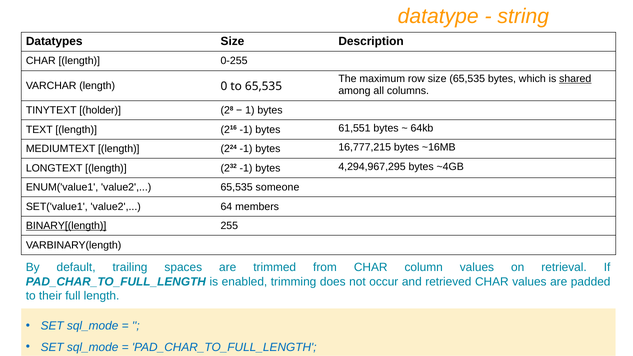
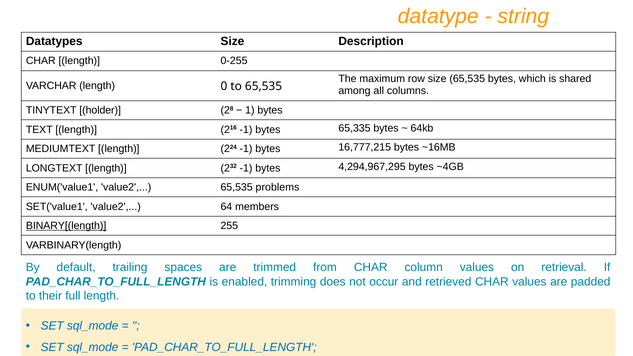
shared underline: present -> none (575, 79)
61,551: 61,551 -> 65,335 (355, 128)
someone: someone -> problems (278, 187)
